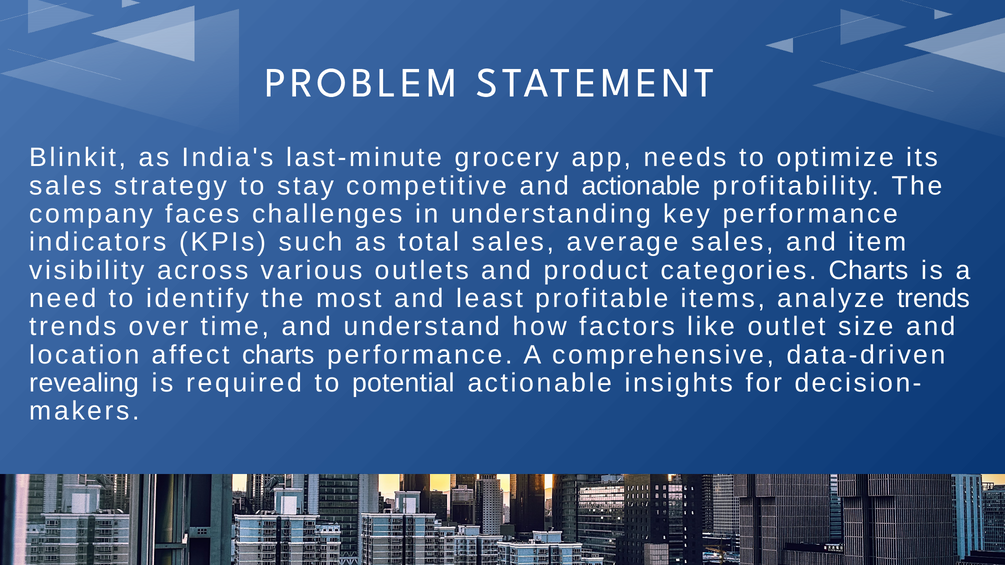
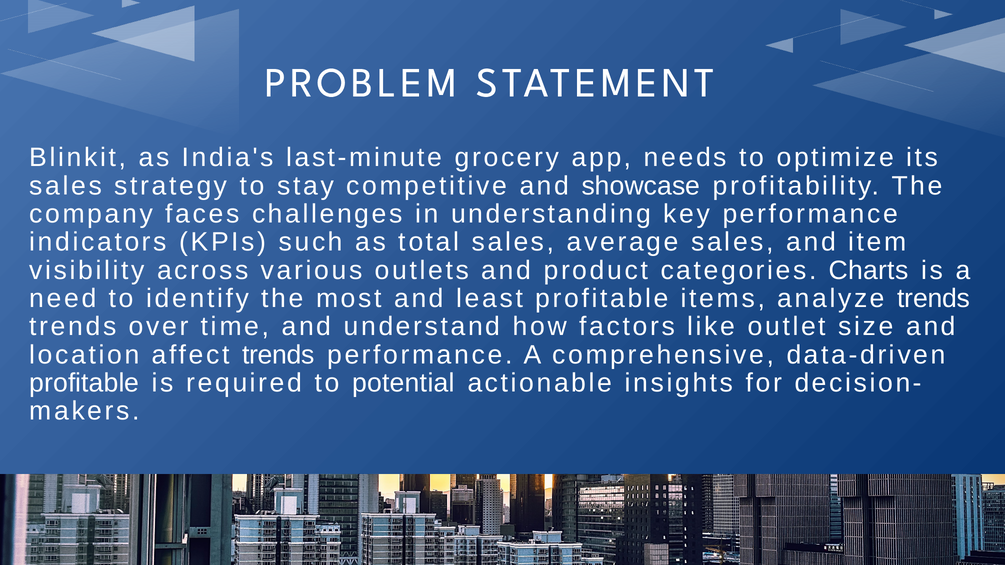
and actionable: actionable -> showcase (641, 186)
affect charts: charts -> trends (278, 355)
revealing: revealing -> profitable (84, 383)
